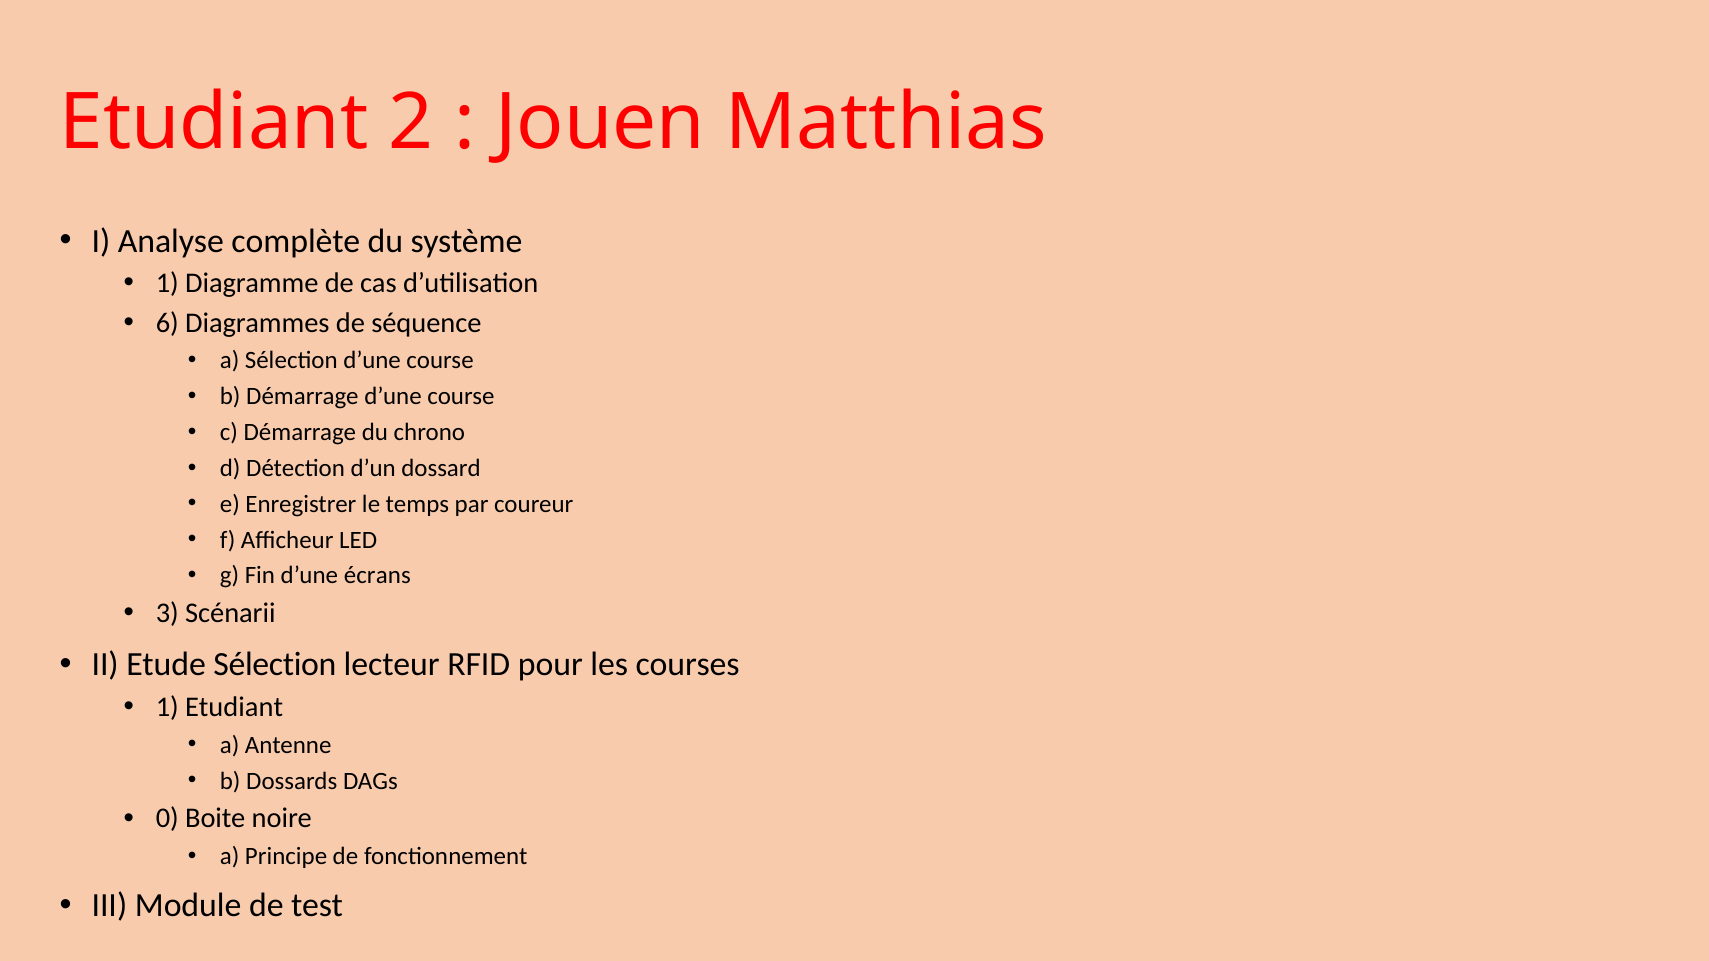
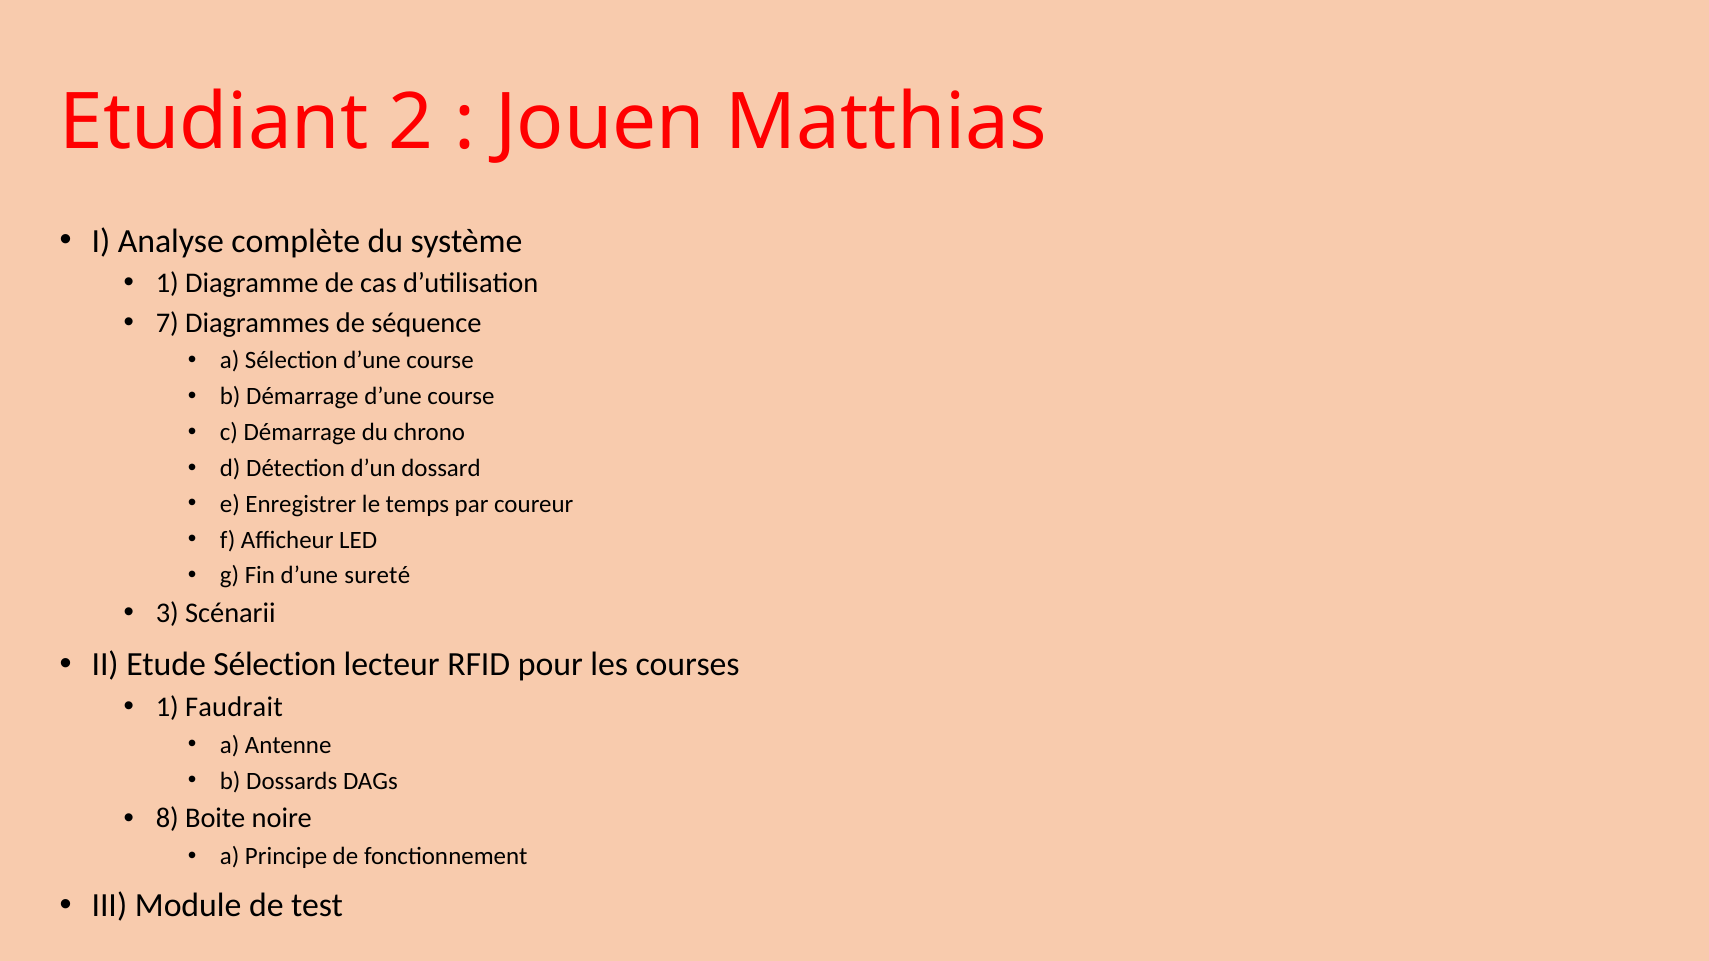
6: 6 -> 7 (167, 323)
écrans: écrans -> sureté (377, 576)
1 Etudiant: Etudiant -> Faudrait (234, 707)
0: 0 -> 8 (167, 819)
